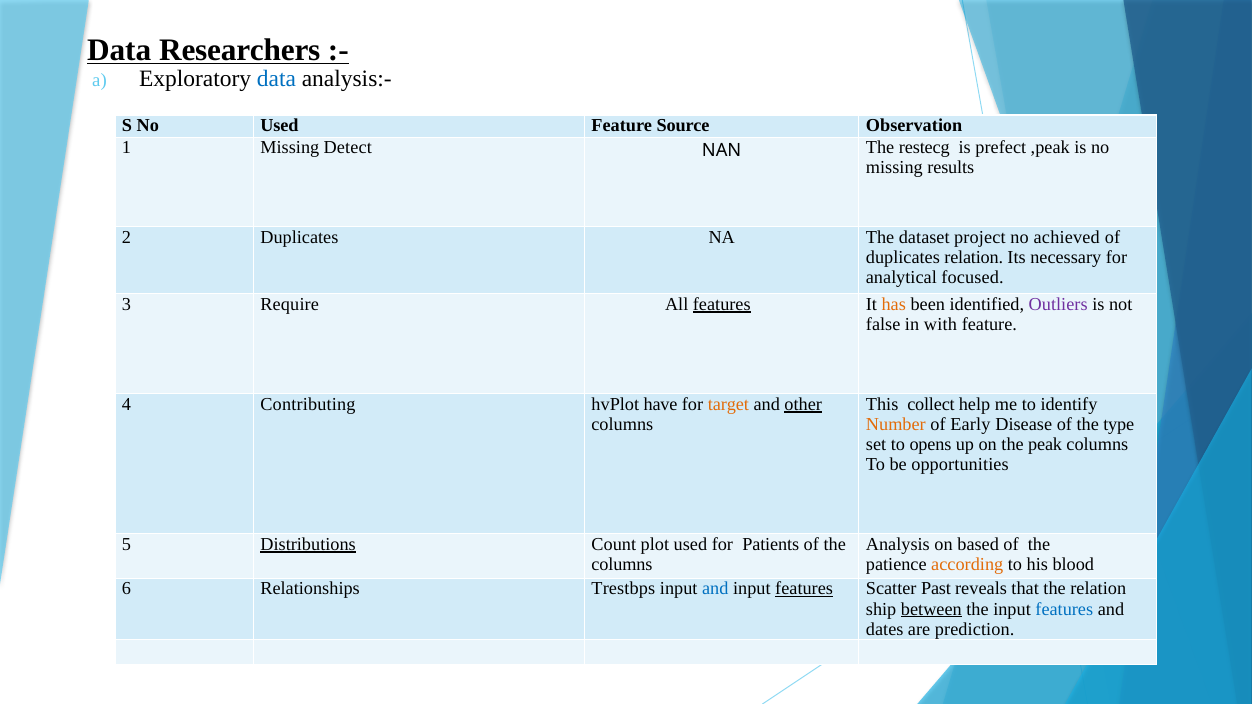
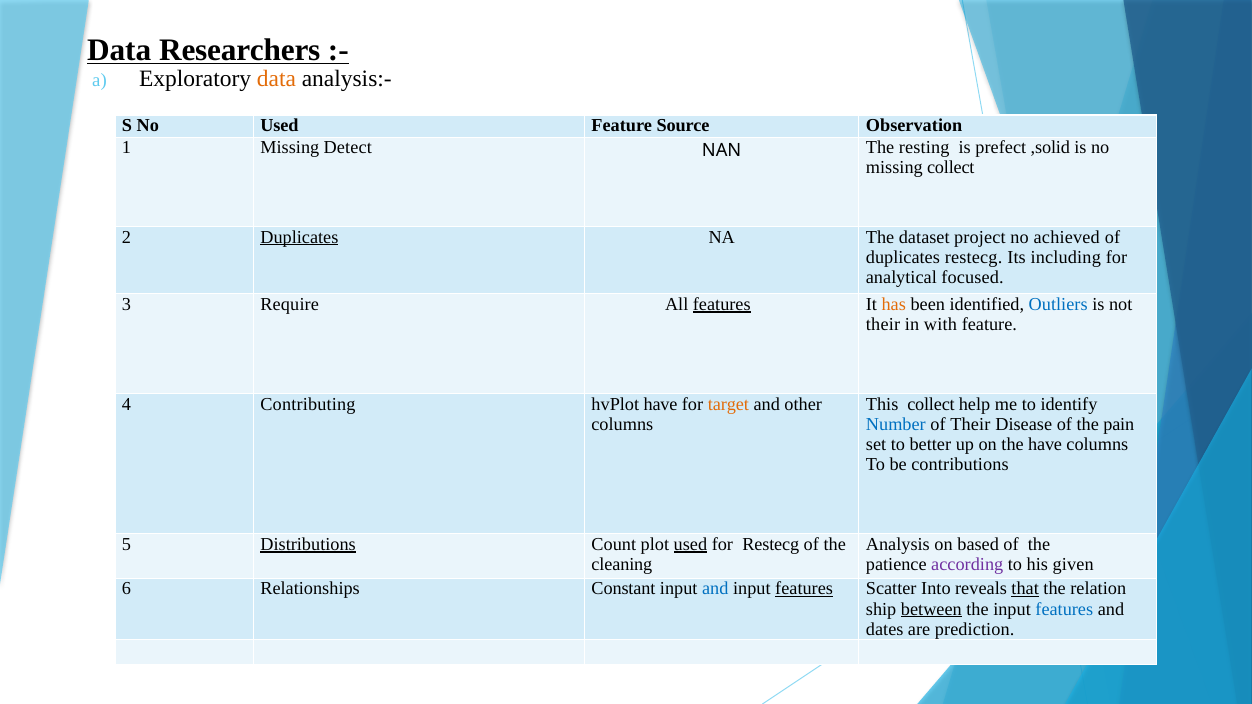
data colour: blue -> orange (276, 79)
restecg: restecg -> resting (924, 148)
,peak: ,peak -> ,solid (1050, 148)
missing results: results -> collect (951, 168)
Duplicates underline: none -> present (299, 237)
duplicates relation: relation -> restecg (974, 257)
necessary: necessary -> including (1066, 257)
Outliers colour: purple -> blue (1058, 304)
false: false -> their (883, 324)
other underline: present -> none (803, 404)
Number colour: orange -> blue (896, 425)
of Early: Early -> Their (970, 425)
type: type -> pain (1119, 425)
opens: opens -> better (930, 445)
the peak: peak -> have (1045, 445)
opportunities: opportunities -> contributions (960, 465)
used underline: none -> present (690, 544)
for Patients: Patients -> Restecg (771, 544)
columns: columns -> cleaning (622, 565)
according colour: orange -> purple (967, 565)
blood: blood -> given (1073, 565)
Trestbps: Trestbps -> Constant (623, 589)
Past: Past -> Into (936, 589)
that underline: none -> present (1025, 589)
